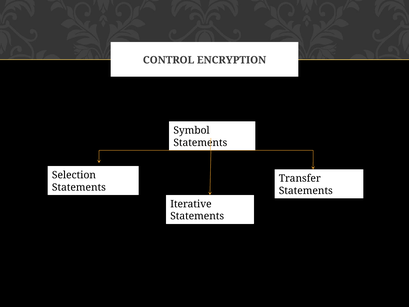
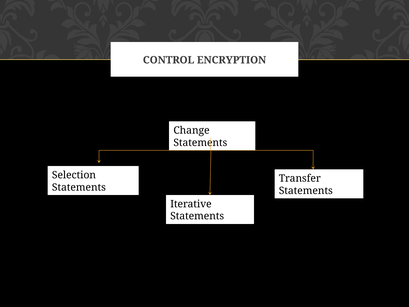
Symbol: Symbol -> Change (192, 130)
